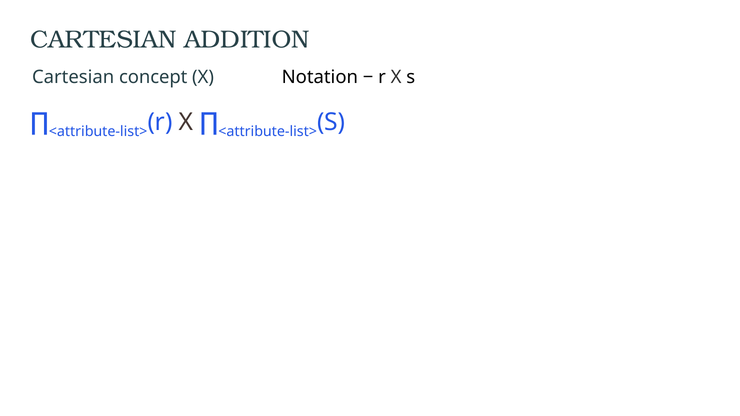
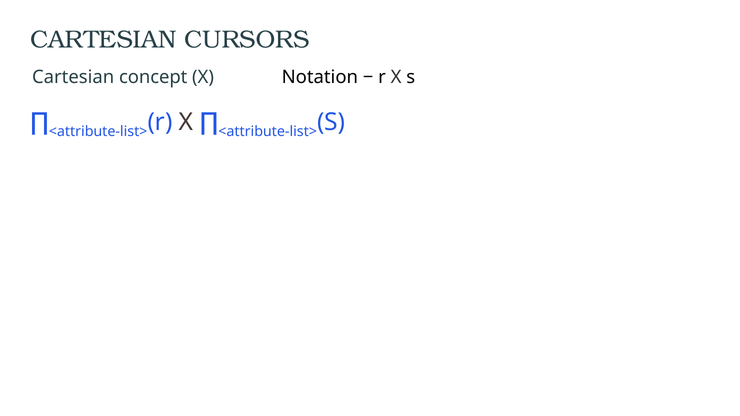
ADDITION: ADDITION -> CURSORS (247, 40)
